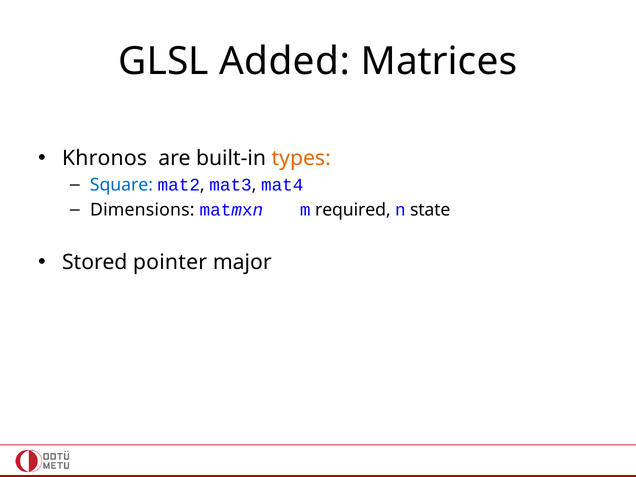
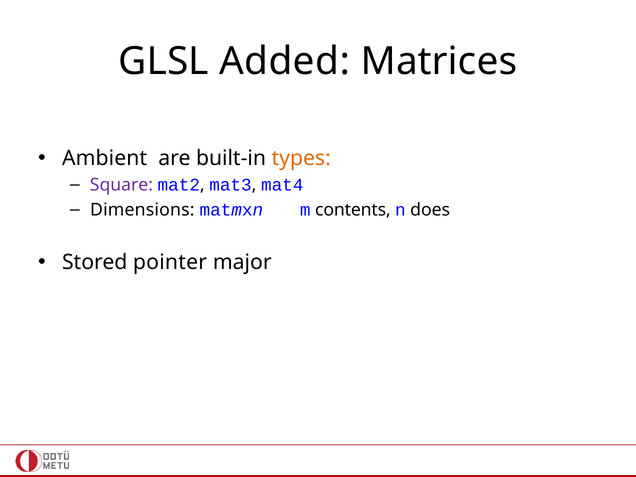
Khronos: Khronos -> Ambient (105, 158)
Square colour: blue -> purple (121, 185)
required: required -> contents (353, 210)
state: state -> does (430, 210)
